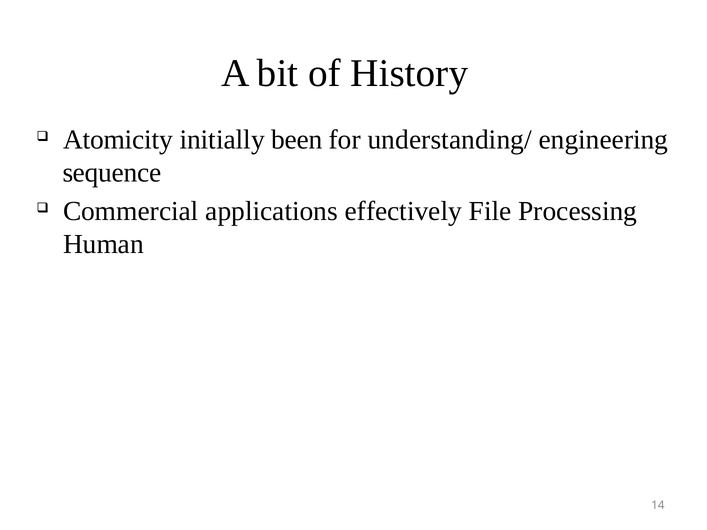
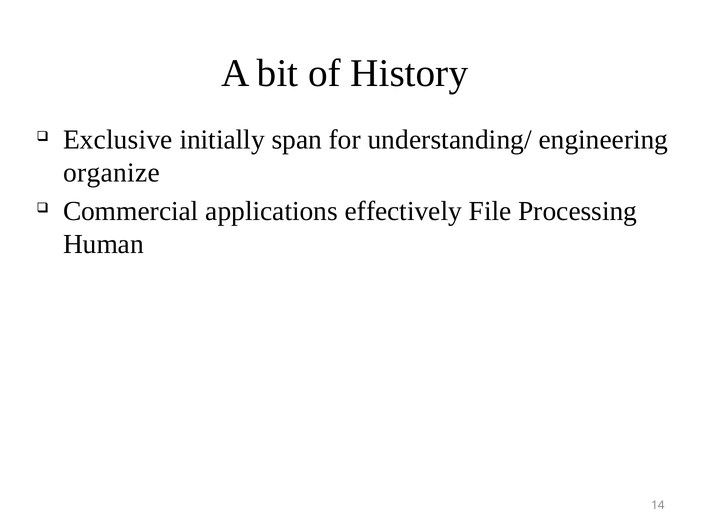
Atomicity: Atomicity -> Exclusive (118, 140)
been: been -> span (297, 140)
sequence: sequence -> organize (112, 173)
